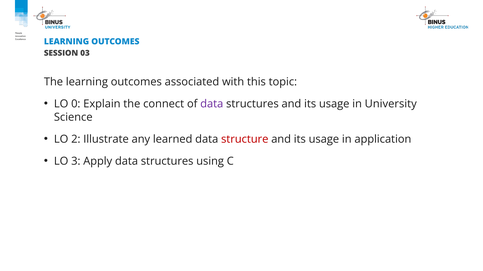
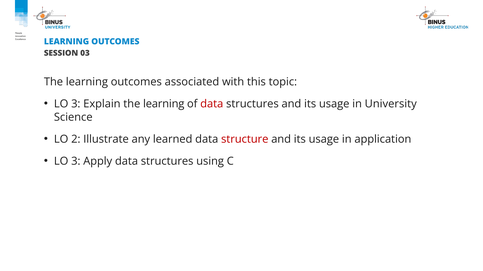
0: 0 -> 3 (76, 104)
Explain the connect: connect -> learning (164, 104)
data colour: purple -> red (212, 104)
